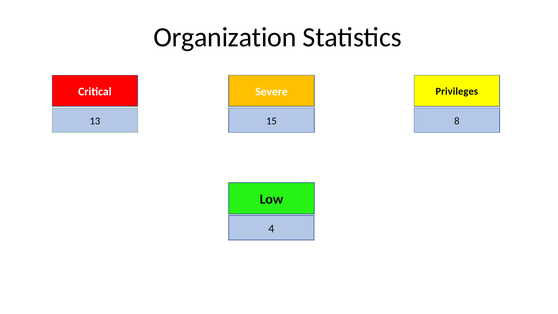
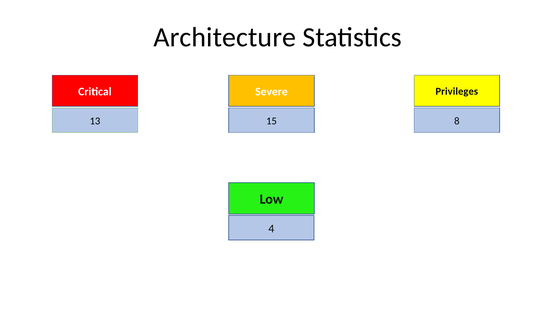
Organization: Organization -> Architecture (225, 37)
